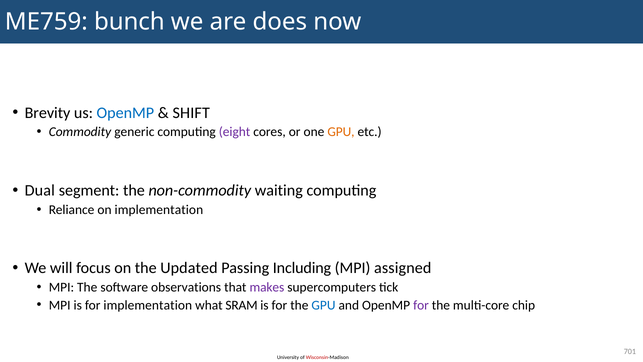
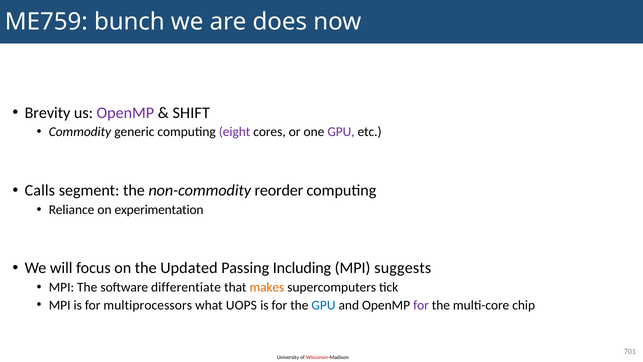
OpenMP colour: blue -> purple (125, 113)
GPU colour: orange -> purple (341, 132)
Dual: Dual -> Calls (40, 190)
waiting: waiting -> reorder (279, 190)
on implementation: implementation -> experimentation (159, 209)
assigned: assigned -> suggests (403, 268)
observations: observations -> differentiate (186, 287)
makes colour: purple -> orange (267, 287)
for implementation: implementation -> multiprocessors (148, 305)
SRAM: SRAM -> UOPS (241, 305)
